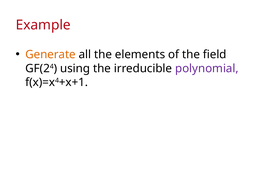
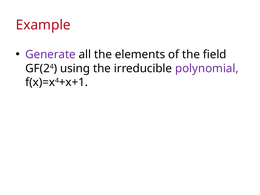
Generate colour: orange -> purple (51, 55)
